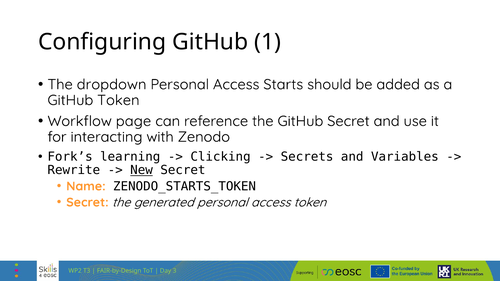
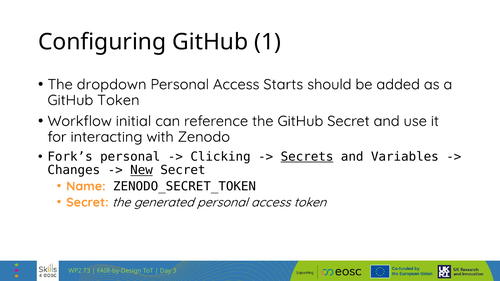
page: page -> initial (134, 121)
Fork’s learning: learning -> personal (130, 157)
Secrets underline: none -> present (307, 157)
Rewrite: Rewrite -> Changes (74, 170)
ZENODO_STARTS_TOKEN: ZENODO_STARTS_TOKEN -> ZENODO_SECRET_TOKEN (185, 186)
